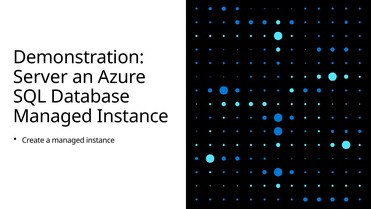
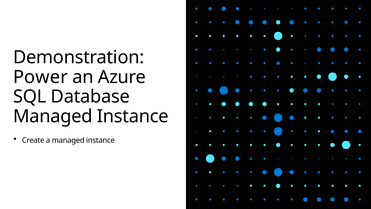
Server: Server -> Power (40, 77)
